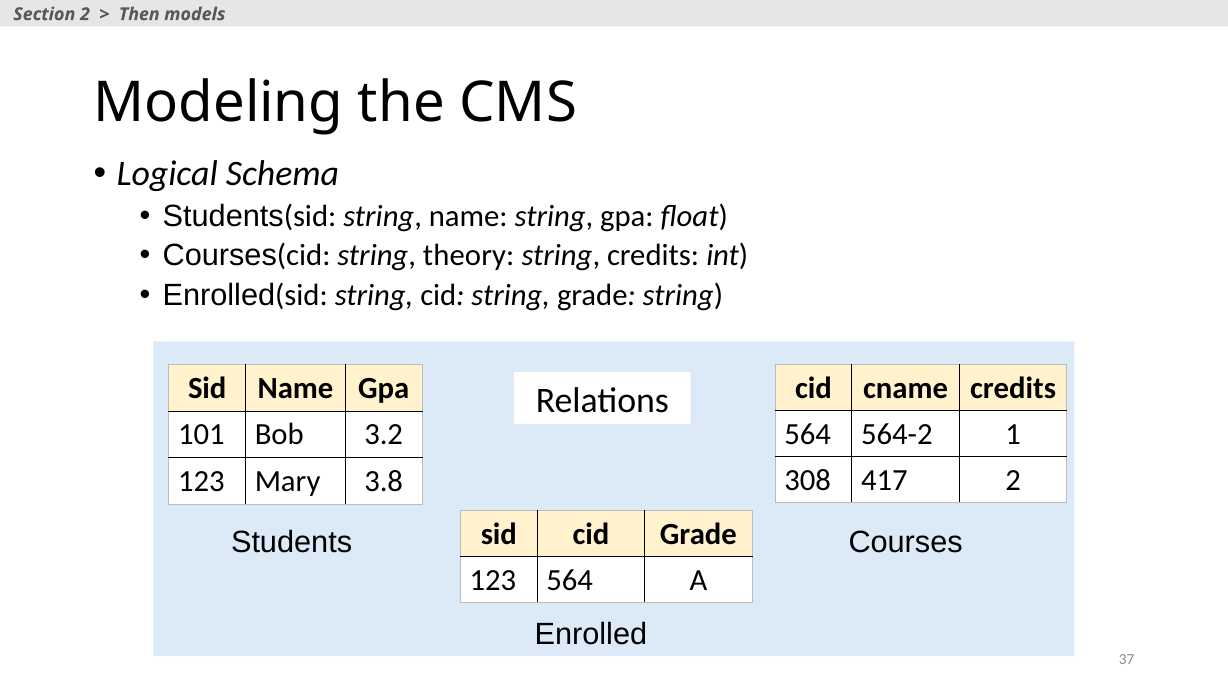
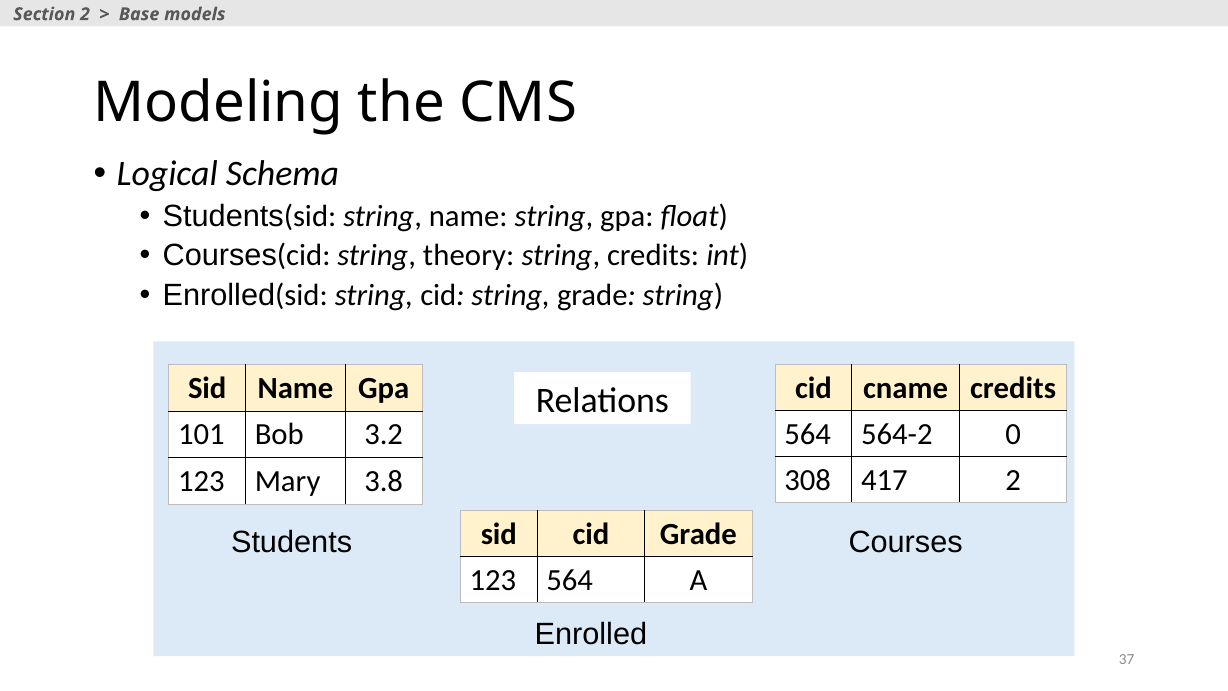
Then: Then -> Base (139, 14)
1: 1 -> 0 (1013, 434)
